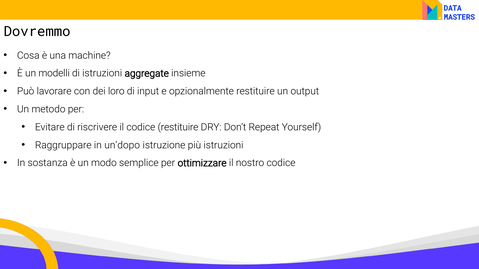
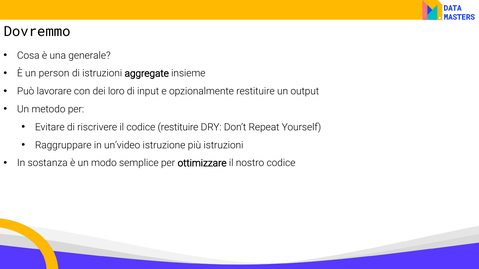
machine: machine -> generale (89, 56)
modelli: modelli -> person (54, 73)
un’dopo: un’dopo -> un’video (122, 145)
